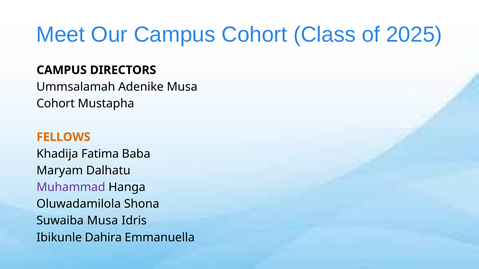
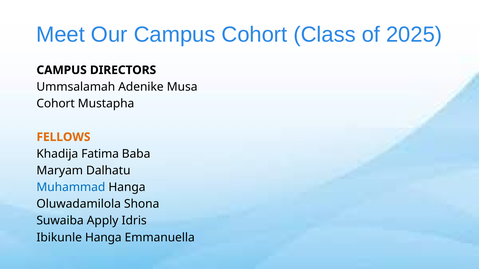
Muhammad colour: purple -> blue (71, 188)
Suwaiba Musa: Musa -> Apply (103, 221)
Ibikunle Dahira: Dahira -> Hanga (103, 238)
